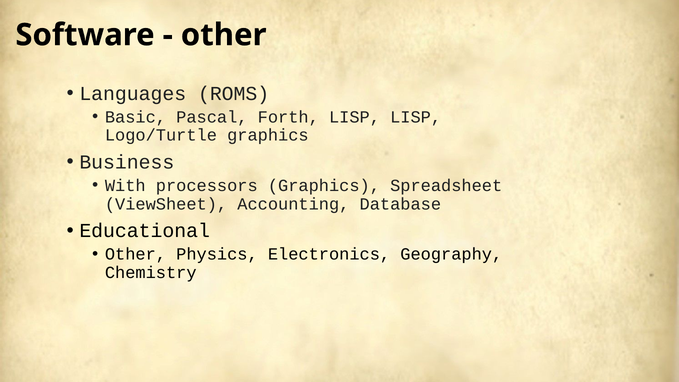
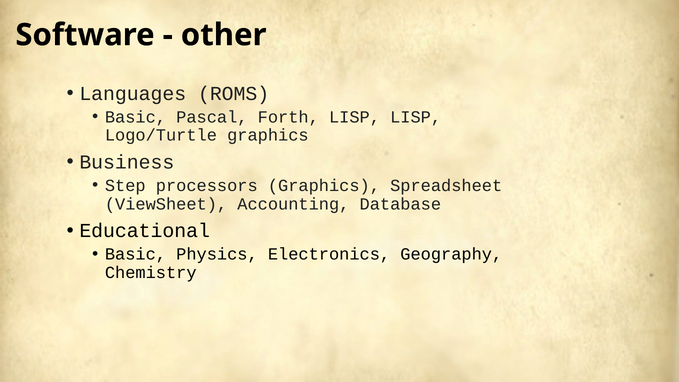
With: With -> Step (125, 186)
Other: Other -> Basic (135, 254)
